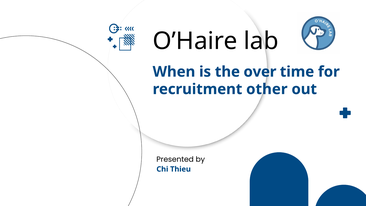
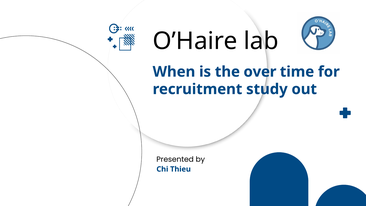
other: other -> study (267, 89)
